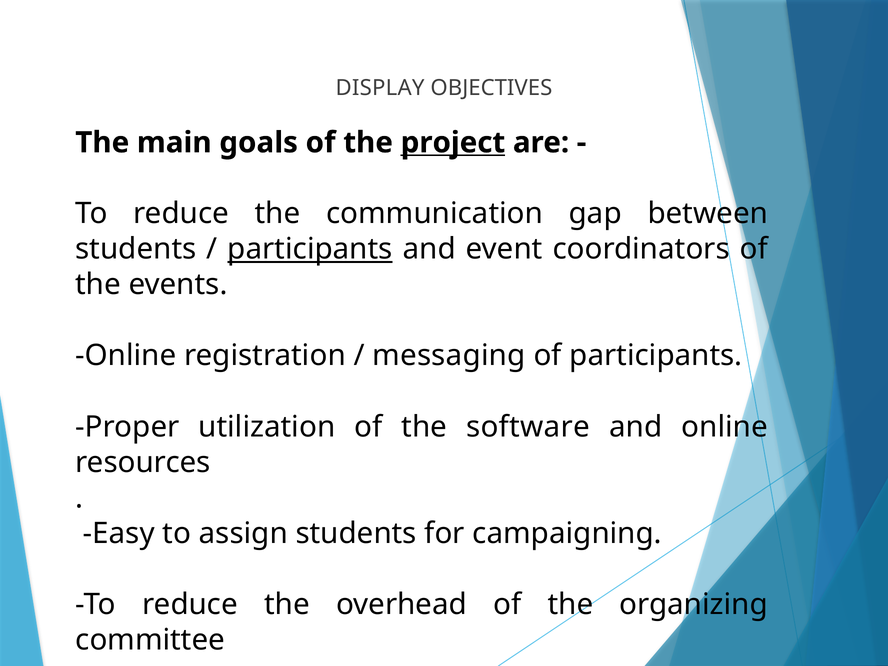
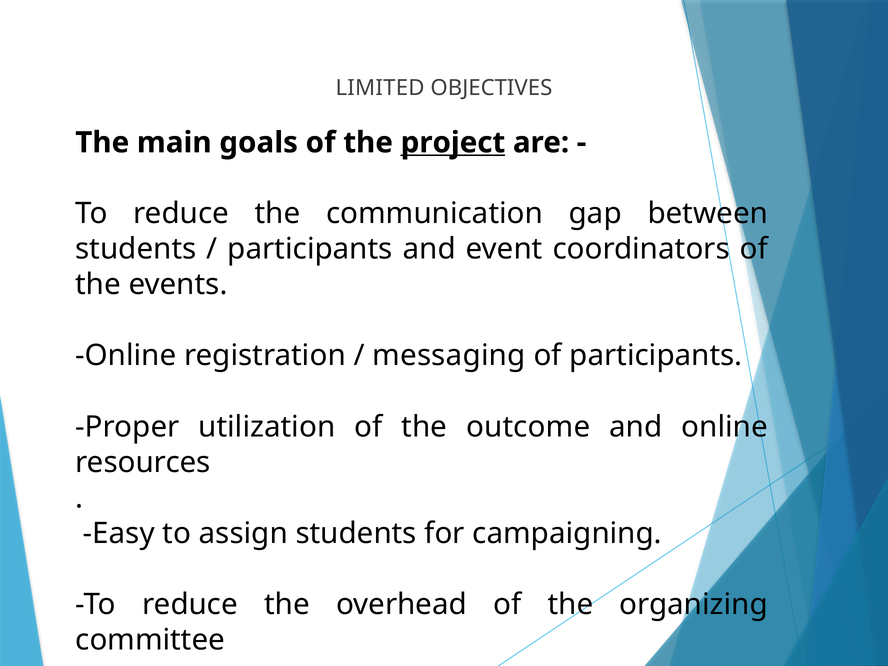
DISPLAY: DISPLAY -> LIMITED (380, 88)
participants underline: present -> none (310, 249)
software: software -> outcome (528, 427)
